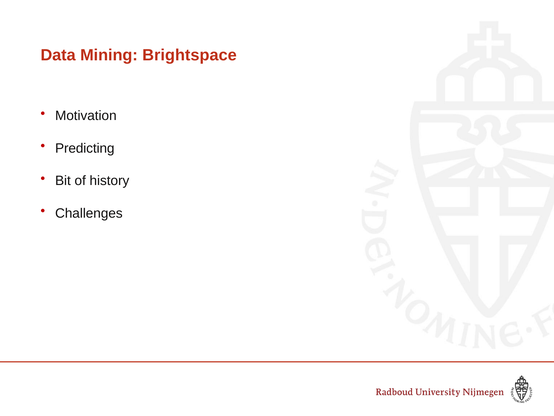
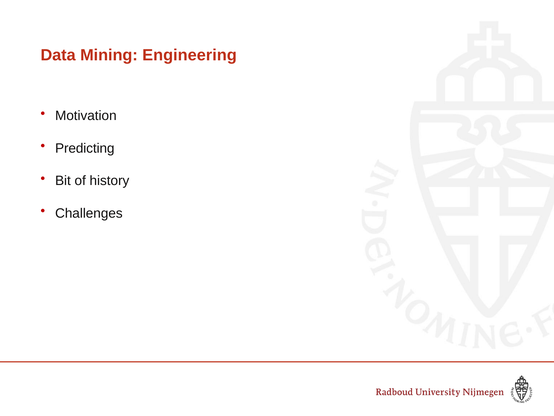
Brightspace: Brightspace -> Engineering (190, 55)
